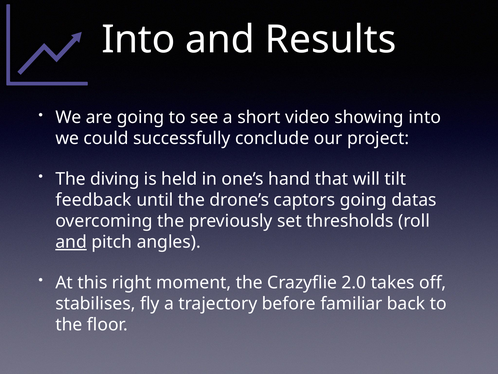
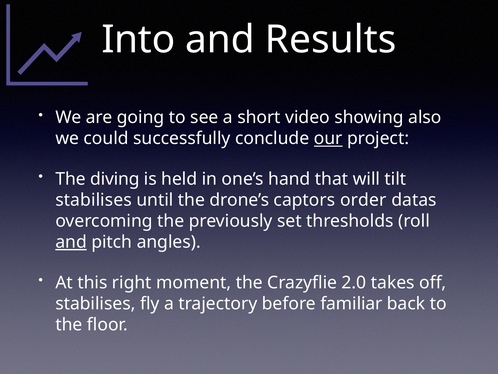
showing into: into -> also (425, 117)
our underline: none -> present (328, 138)
feedback: feedback -> stabilises (94, 200)
captors going: going -> order (363, 200)
